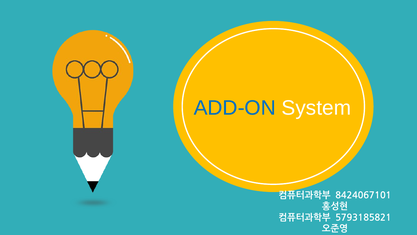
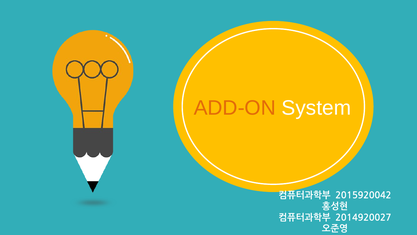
ADD-ON colour: blue -> orange (235, 108)
8424067101: 8424067101 -> 2015920042 (363, 195)
5793185821: 5793185821 -> 2014920027 (363, 217)
